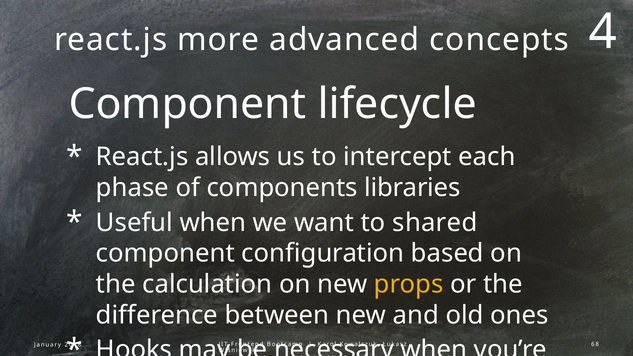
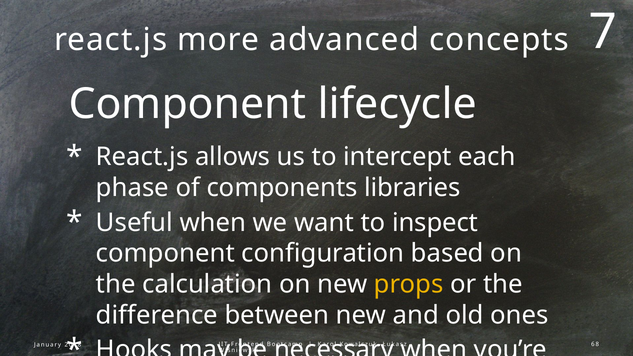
4: 4 -> 7 (603, 32)
shared: shared -> inspect (435, 223)
